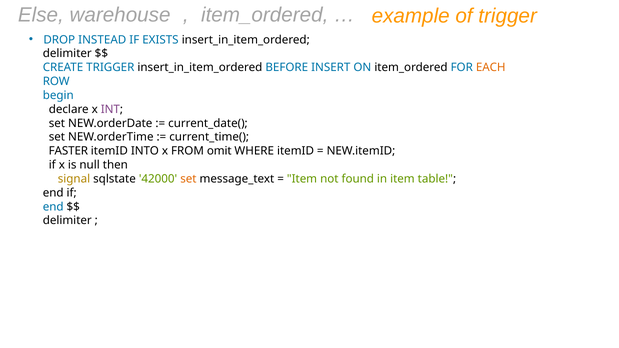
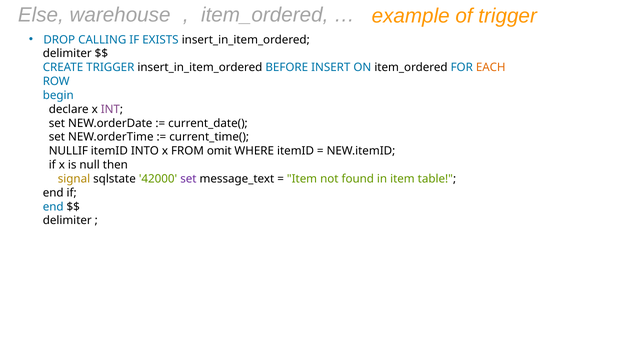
INSTEAD: INSTEAD -> CALLING (102, 40)
FASTER: FASTER -> NULLIF (68, 151)
set colour: orange -> purple (188, 179)
